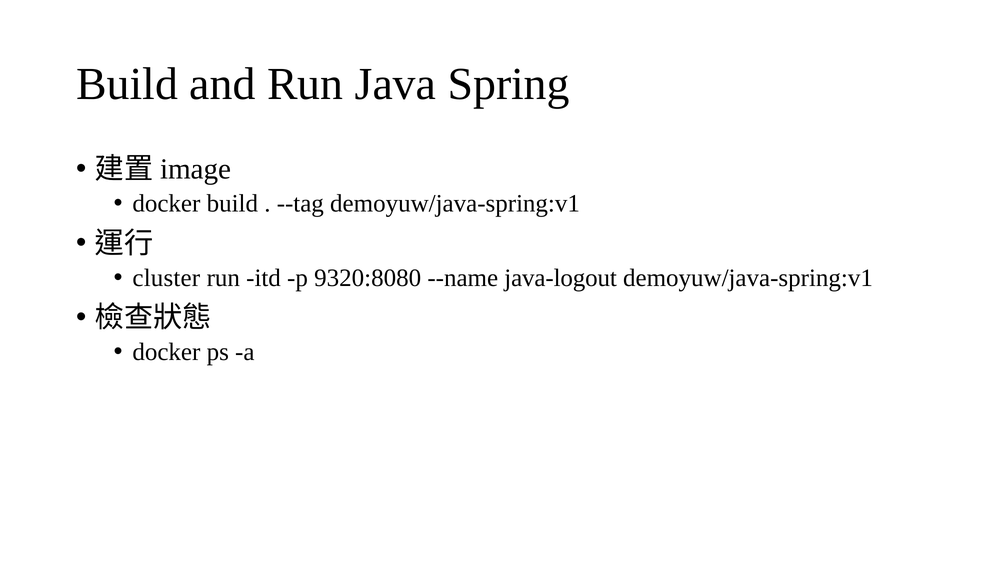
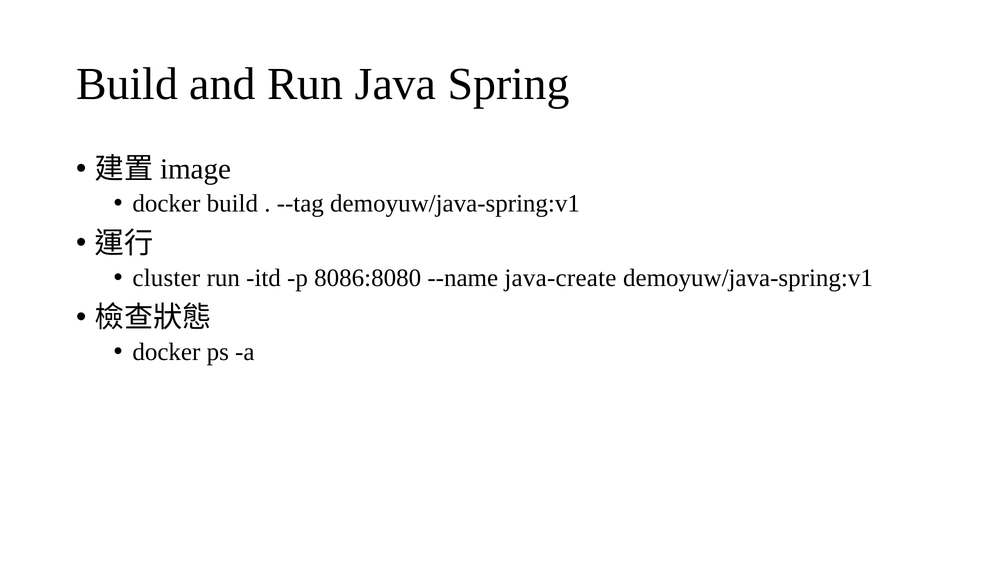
9320:8080: 9320:8080 -> 8086:8080 (368, 278)
java-logout: java-logout -> java-create (560, 278)
